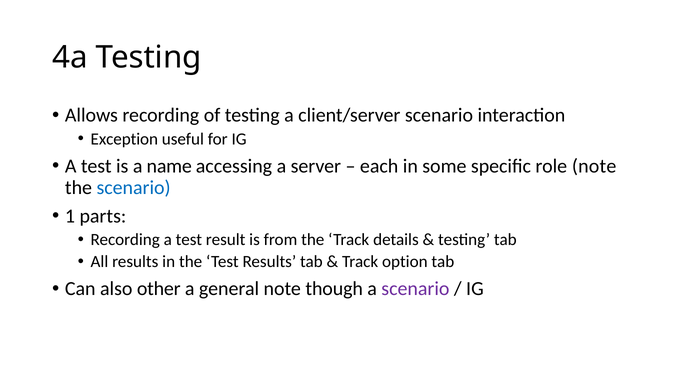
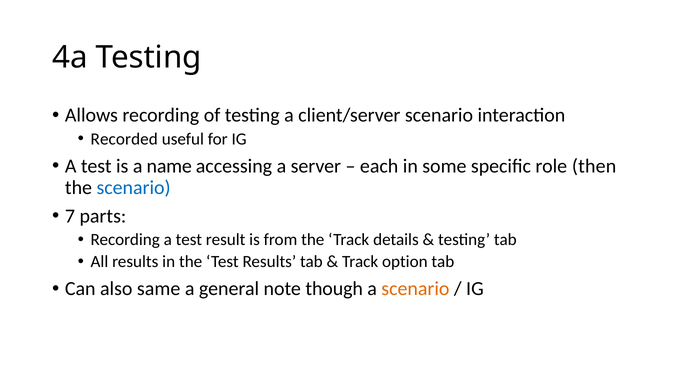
Exception: Exception -> Recorded (124, 139)
role note: note -> then (594, 166)
1: 1 -> 7 (70, 217)
other: other -> same (159, 289)
scenario colour: purple -> orange (415, 289)
